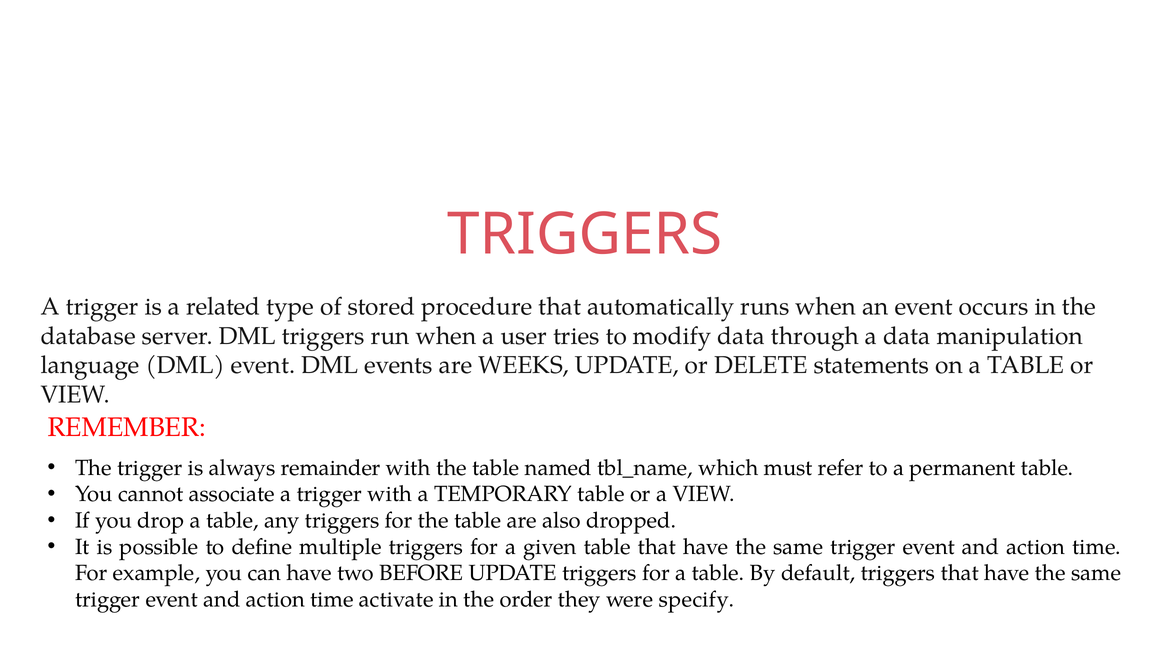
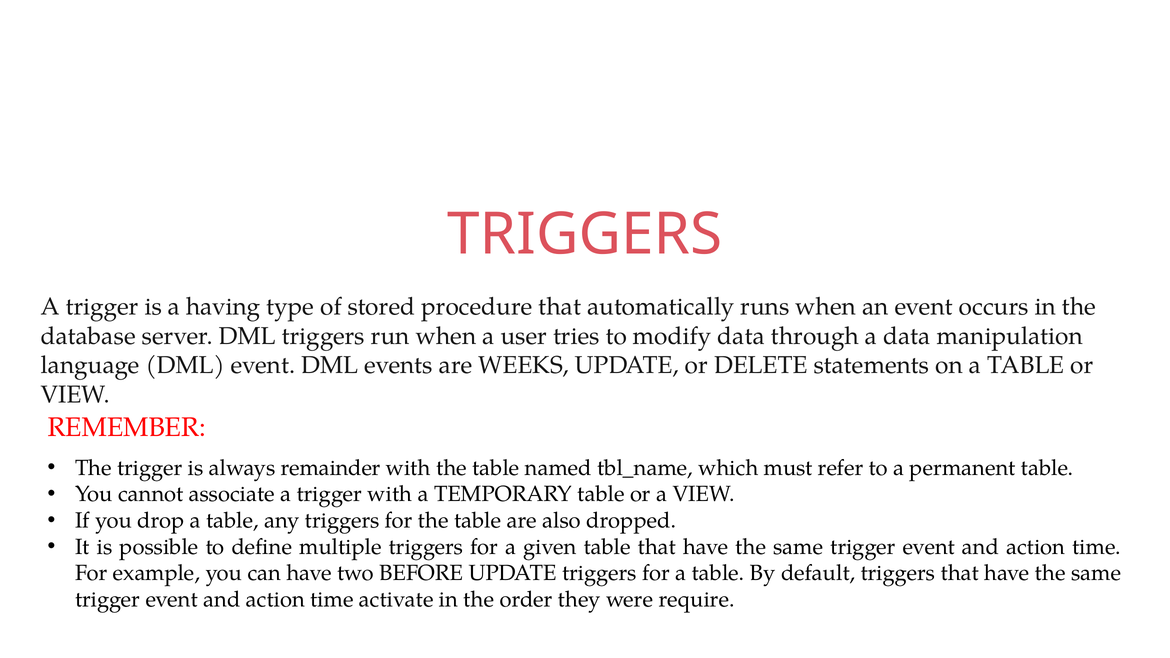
related: related -> having (223, 307)
specify: specify -> require (697, 600)
